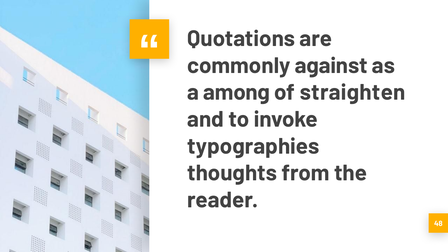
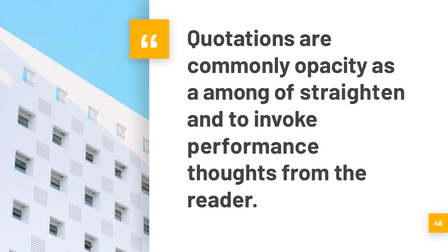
against: against -> opacity (331, 66)
typographies: typographies -> performance (253, 146)
